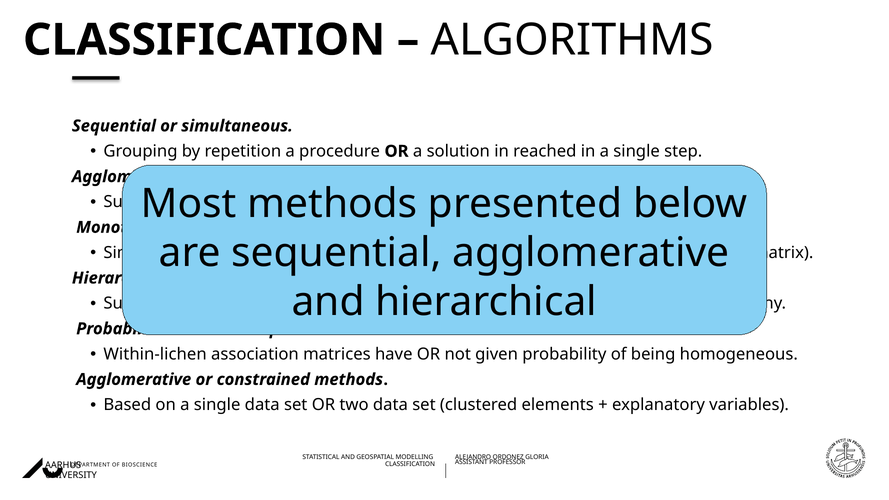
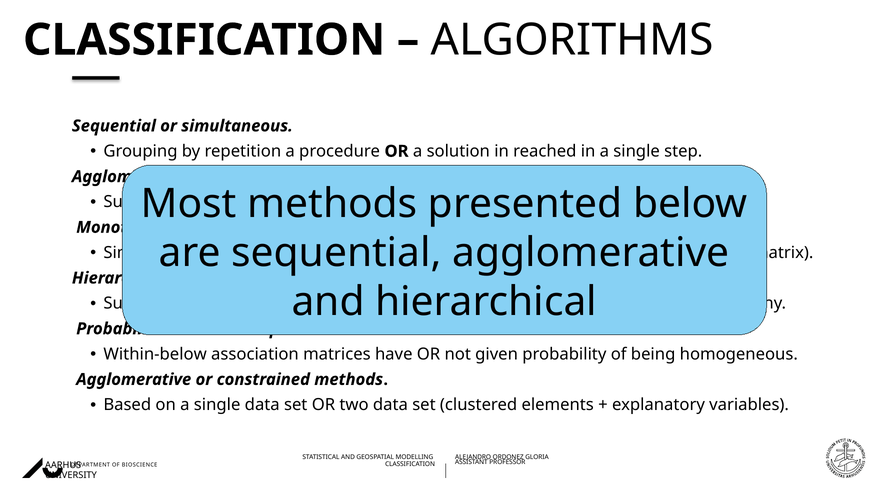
Within-lichen: Within-lichen -> Within-below (155, 354)
